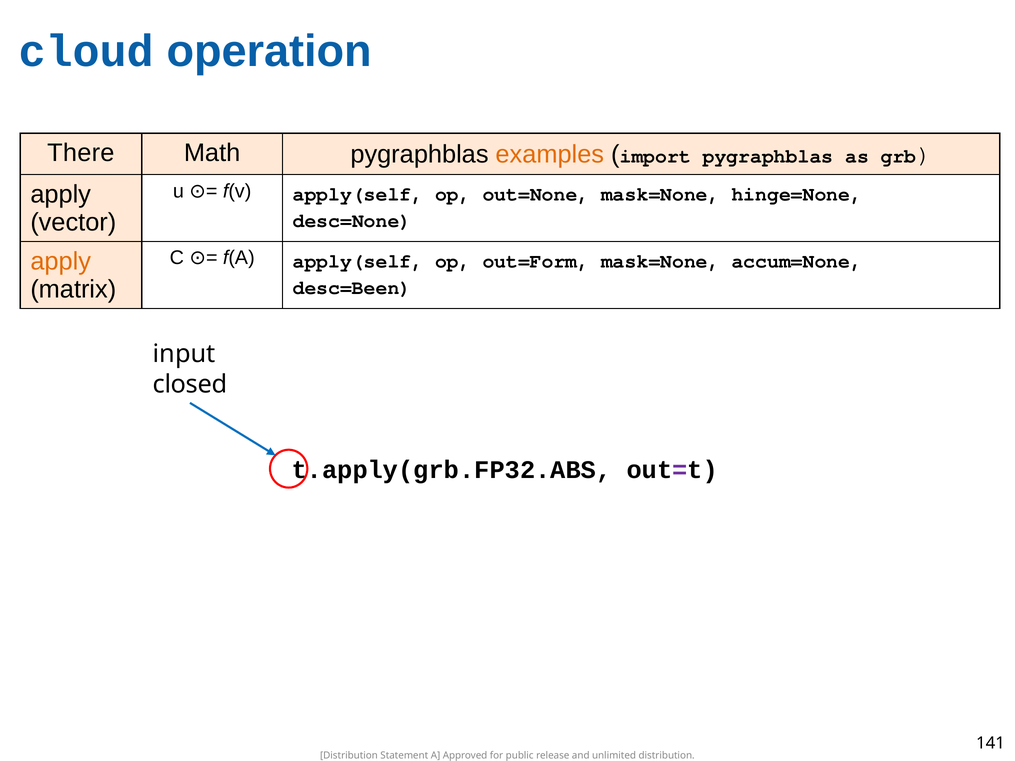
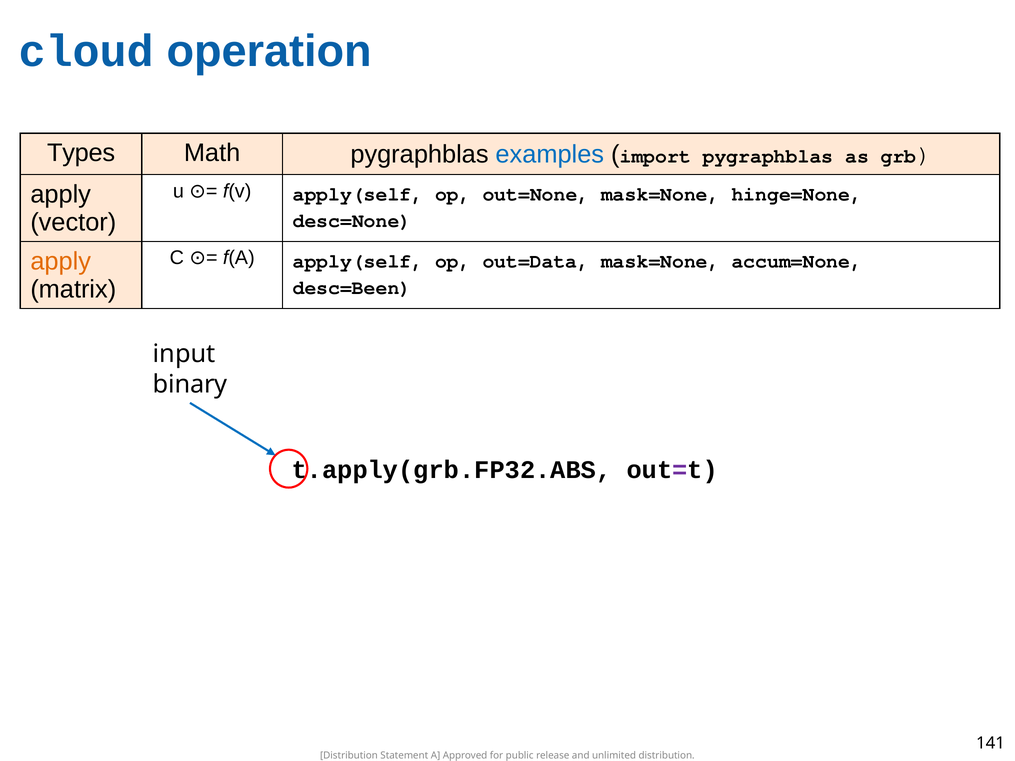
There: There -> Types (81, 153)
examples colour: orange -> blue (550, 154)
out=Form: out=Form -> out=Data (536, 261)
closed: closed -> binary (190, 385)
